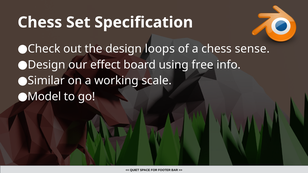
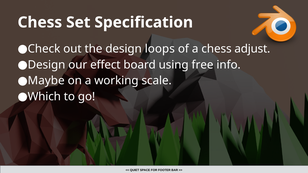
sense: sense -> adjust (252, 49)
Similar: Similar -> Maybe (46, 81)
Model: Model -> Which (44, 97)
